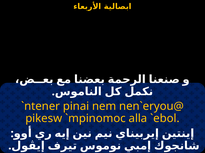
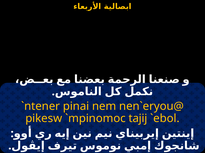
alla: alla -> tajij (138, 119)
